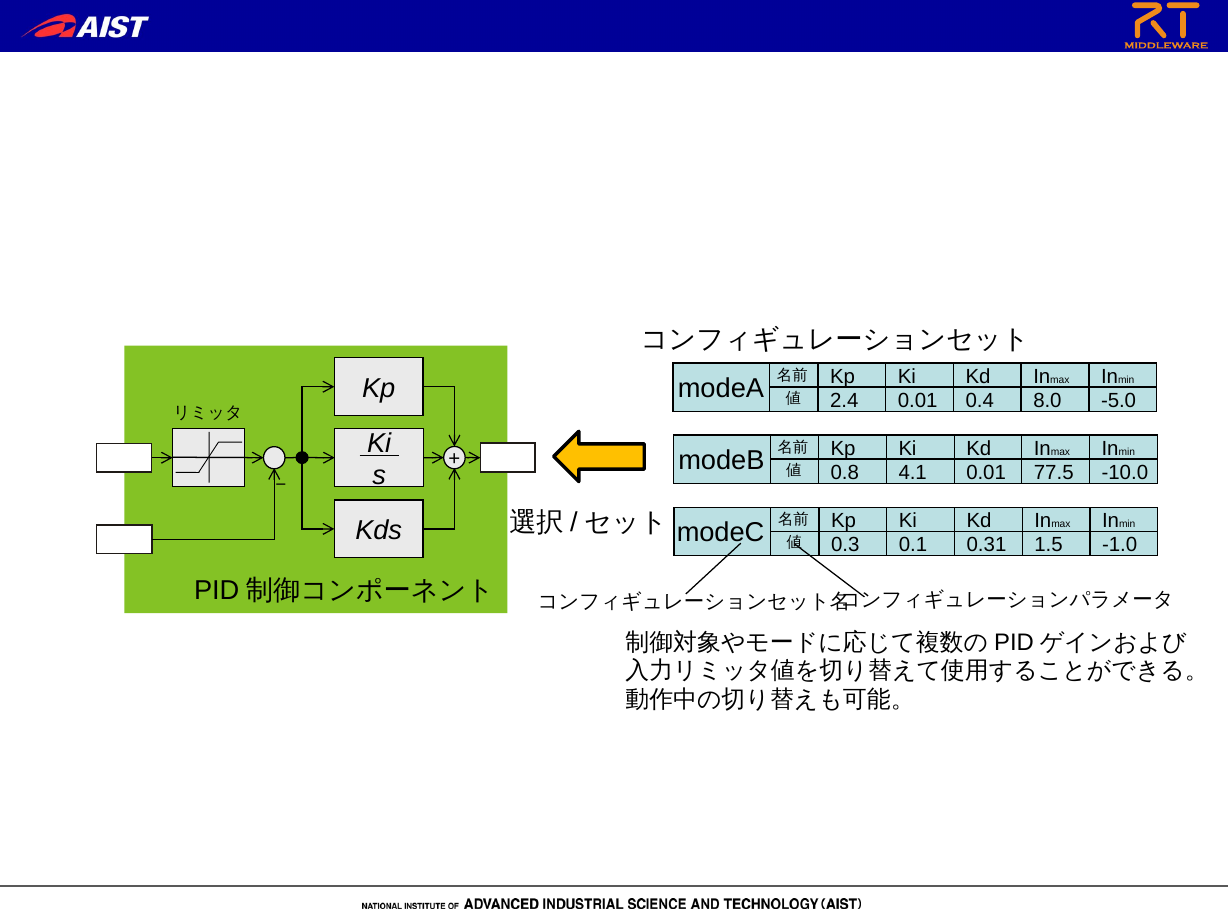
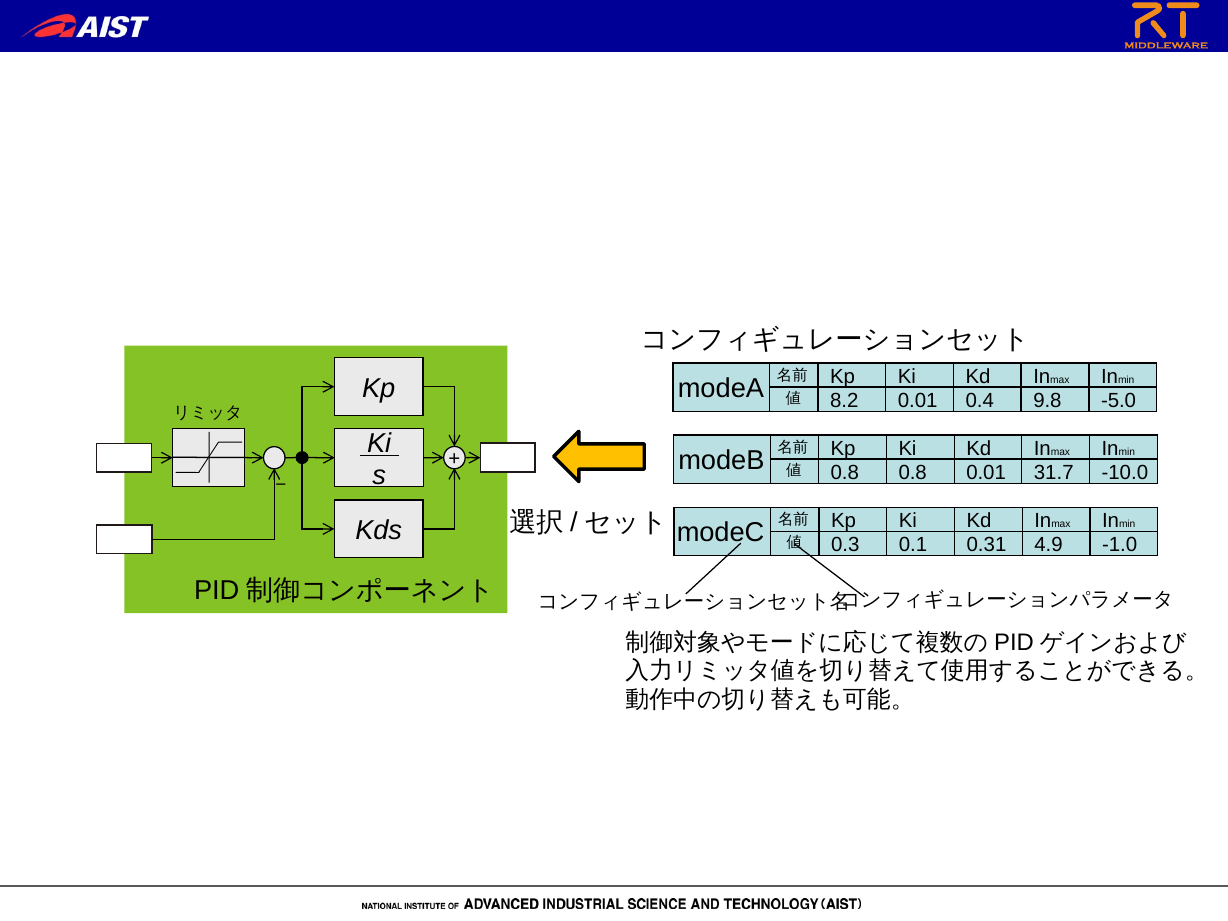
2.4: 2.4 -> 8.2 (844, 401)
8.0: 8.0 -> 9.8 (1047, 401)
0.8 4.1: 4.1 -> 0.8 (913, 473)
77.5: 77.5 -> 31.7 (1054, 473)
1.5: 1.5 -> 4.9 (1048, 545)
